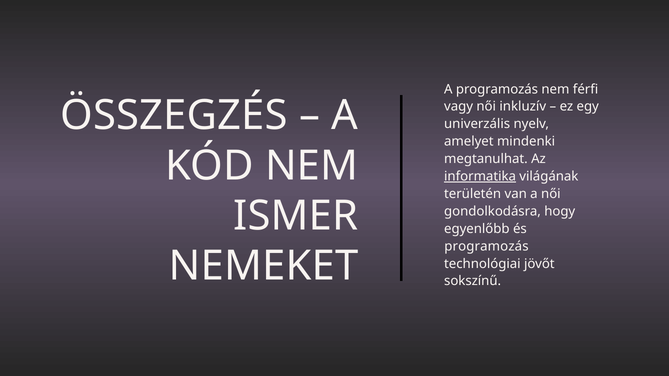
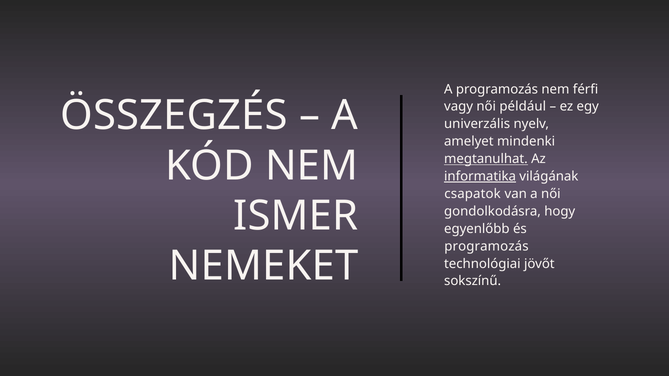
inkluzív: inkluzív -> például (523, 107)
megtanulhat underline: none -> present (486, 159)
területén: területén -> csapatok (473, 194)
